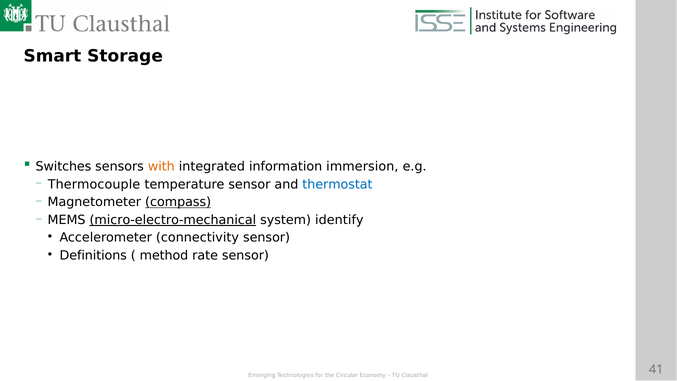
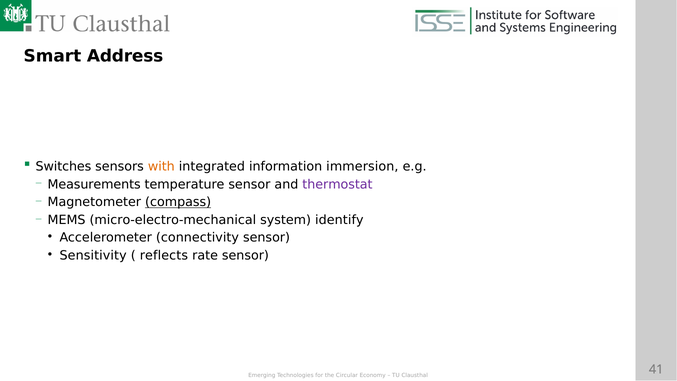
Storage: Storage -> Address (125, 56)
Thermocouple: Thermocouple -> Measurements (94, 184)
thermostat colour: blue -> purple (337, 184)
micro-electro-mechanical underline: present -> none (173, 220)
Definitions: Definitions -> Sensitivity (93, 255)
method: method -> reflects (164, 255)
